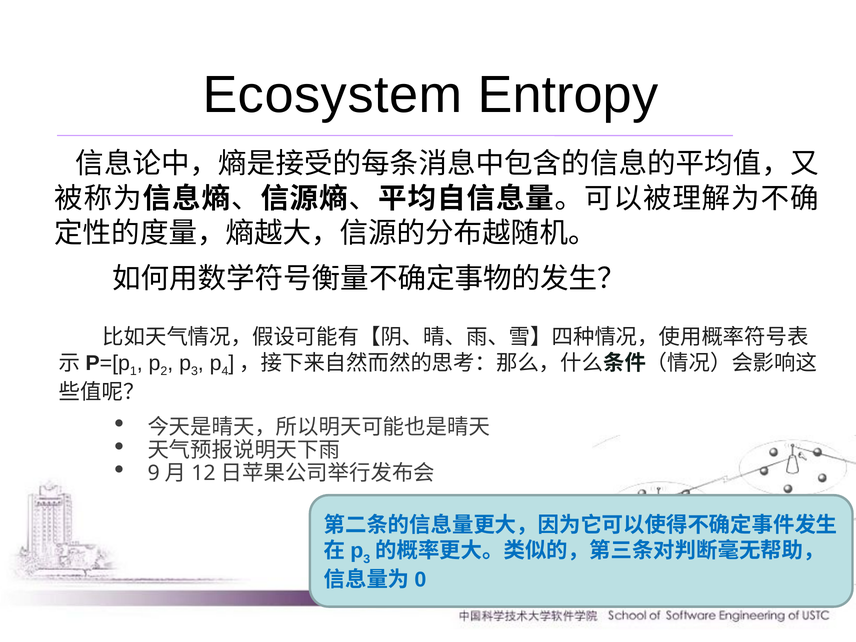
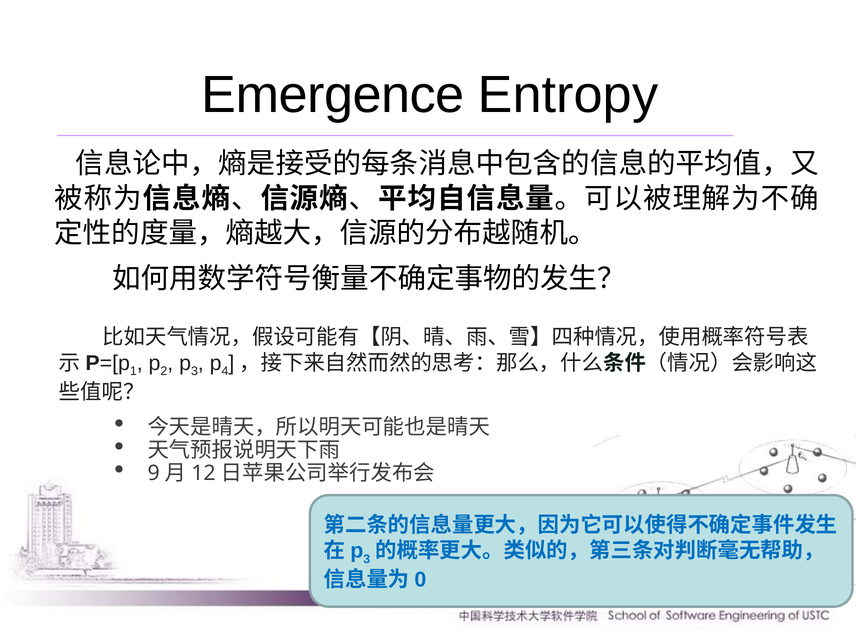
Ecosystem: Ecosystem -> Emergence (333, 95)
